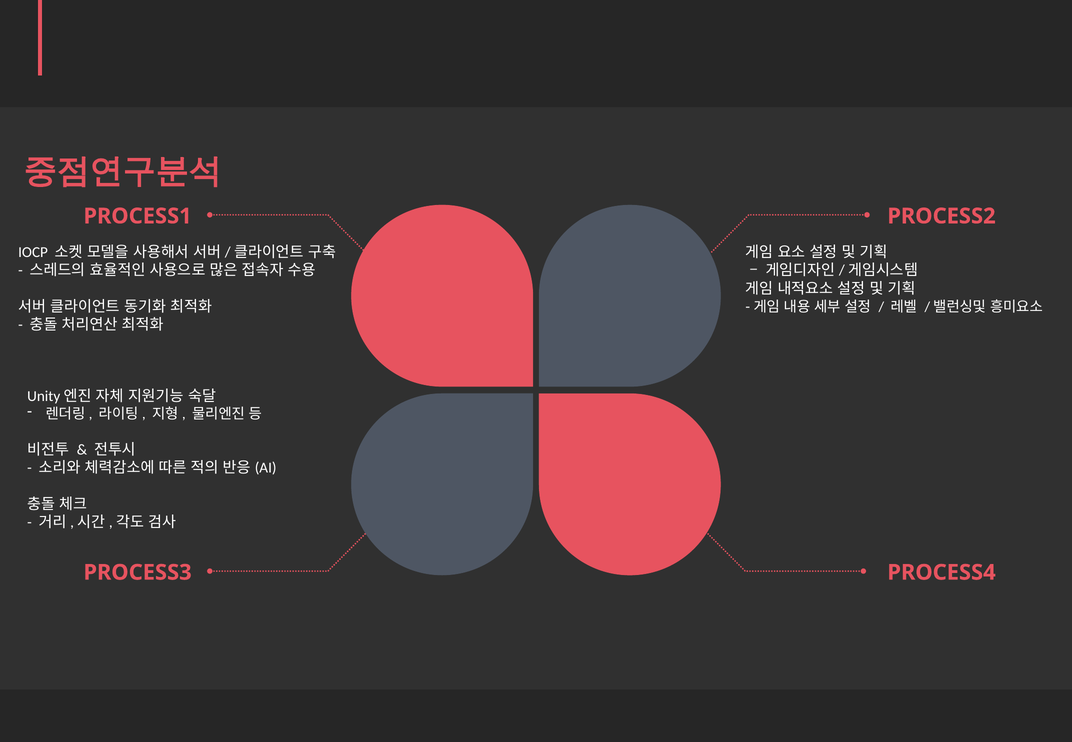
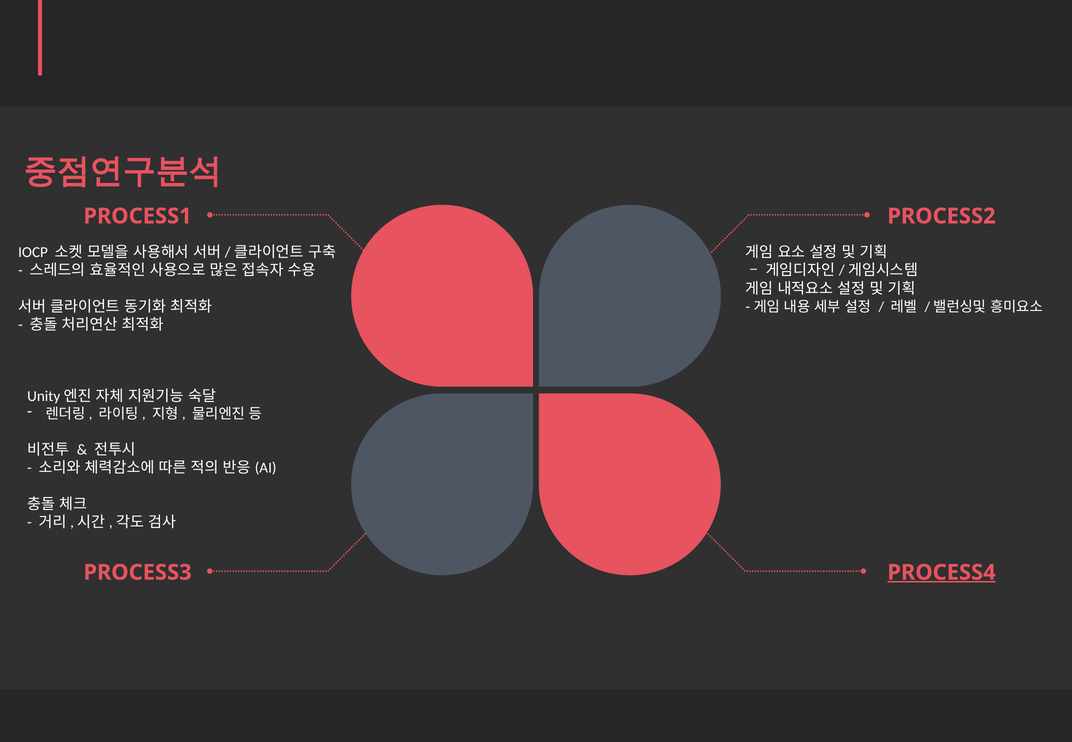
PROCESS4 underline: none -> present (942, 573)
